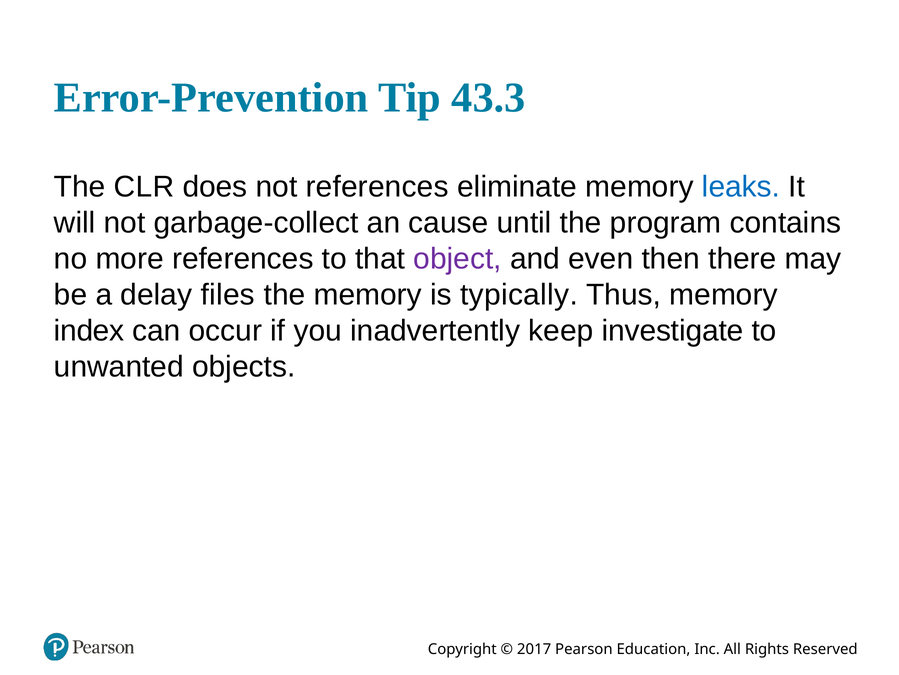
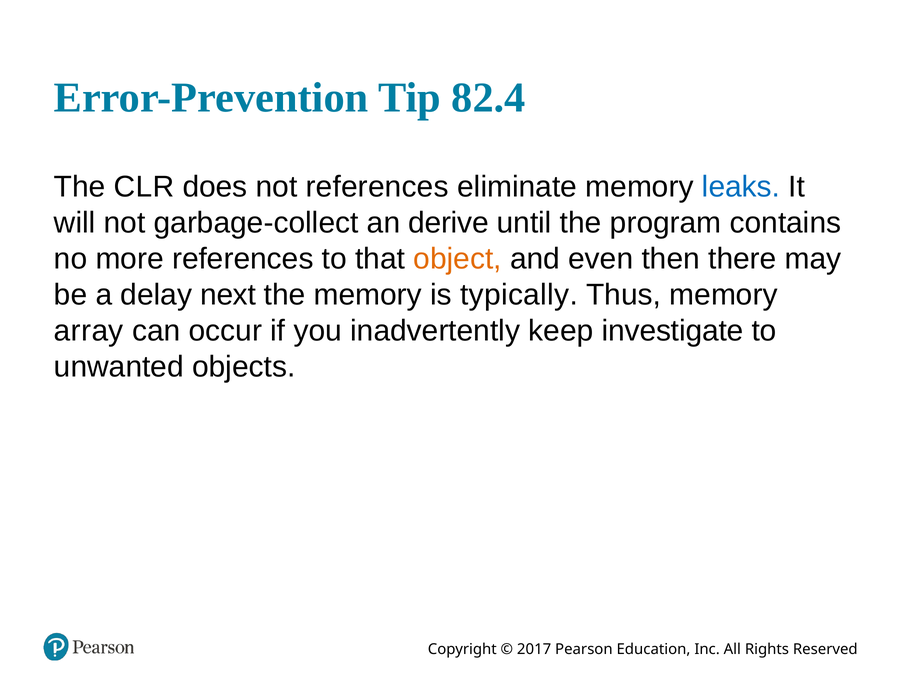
43.3: 43.3 -> 82.4 (489, 98)
cause: cause -> derive (449, 222)
object colour: purple -> orange (458, 258)
files: files -> next (228, 294)
index: index -> array (89, 330)
